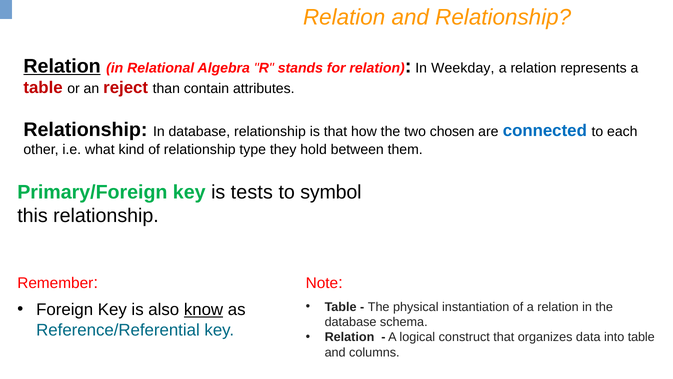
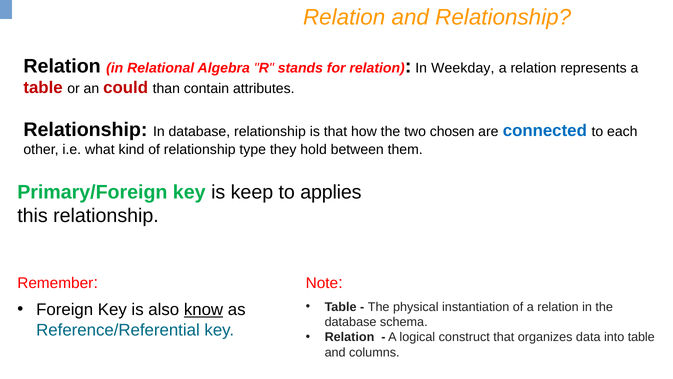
Relation underline: present -> none (62, 66)
reject: reject -> could (126, 88)
tests: tests -> keep (252, 192)
symbol: symbol -> applies (331, 192)
